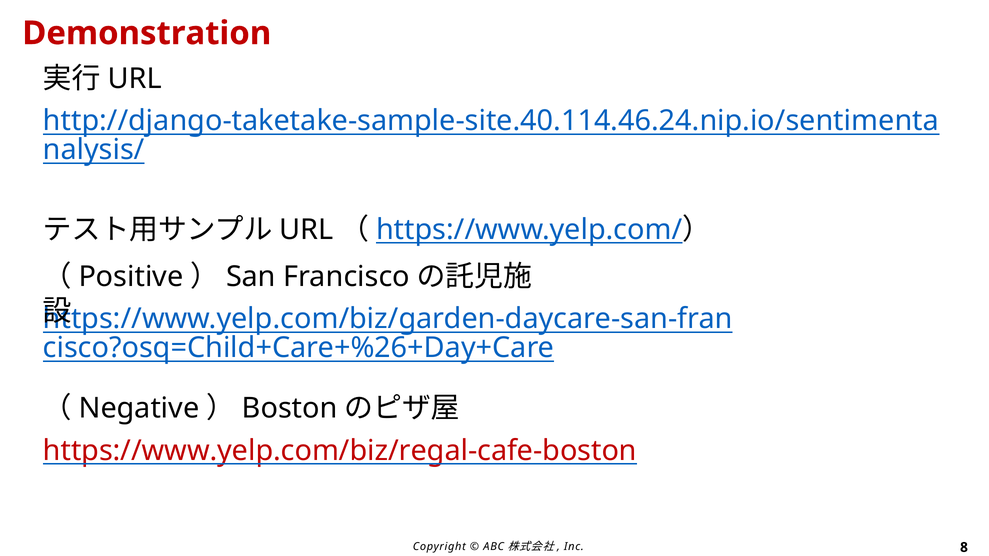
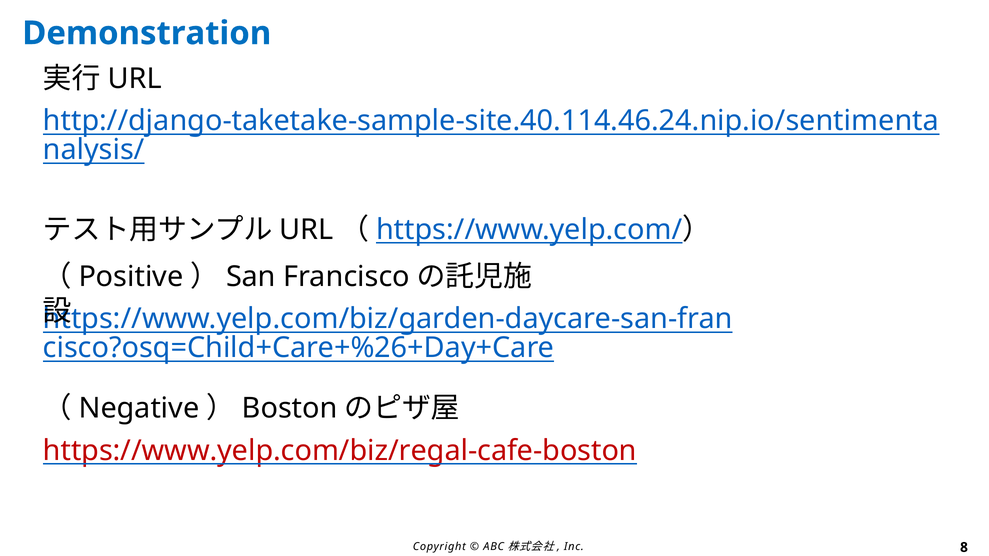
Demonstration colour: red -> blue (147, 33)
